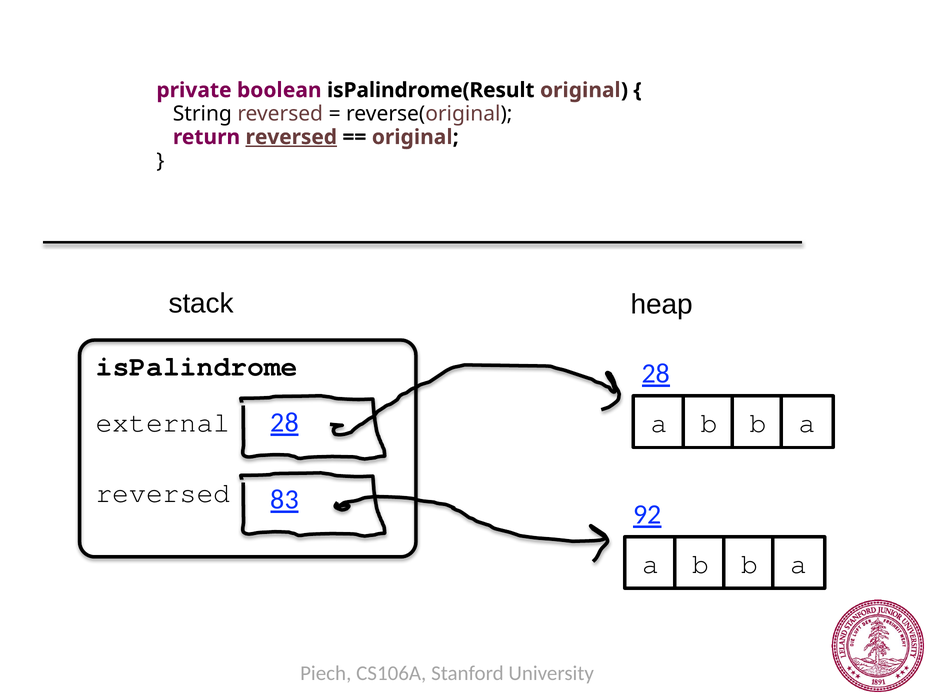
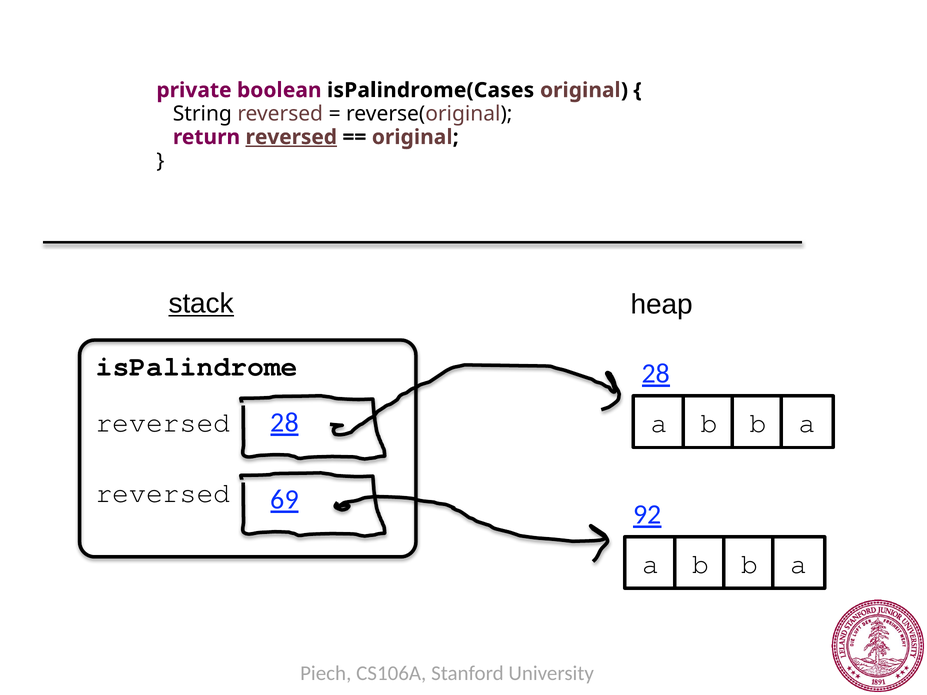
isPalindrome(Result: isPalindrome(Result -> isPalindrome(Cases (431, 90)
stack underline: none -> present (201, 304)
external: external -> reversed (163, 423)
83: 83 -> 69 (285, 500)
